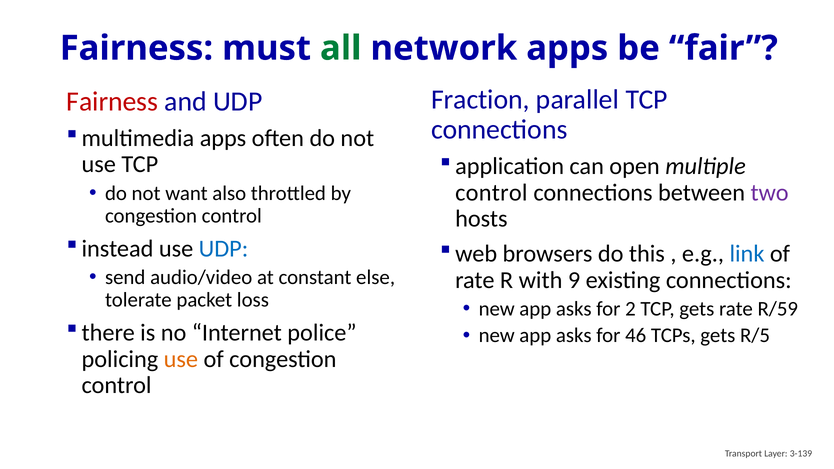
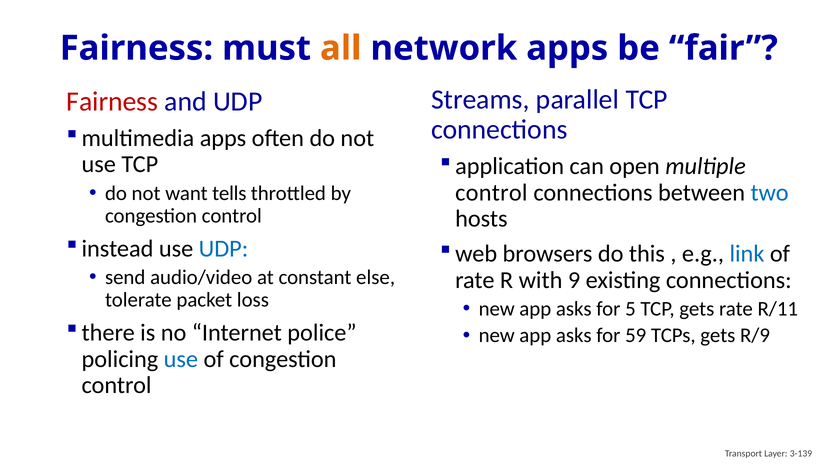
all colour: green -> orange (341, 48)
Fraction: Fraction -> Streams (480, 100)
also: also -> tells (229, 193)
two colour: purple -> blue (770, 193)
2: 2 -> 5 (630, 309)
R/59: R/59 -> R/11 (778, 309)
46: 46 -> 59 (636, 336)
R/5: R/5 -> R/9 (755, 336)
use colour: orange -> blue (181, 359)
